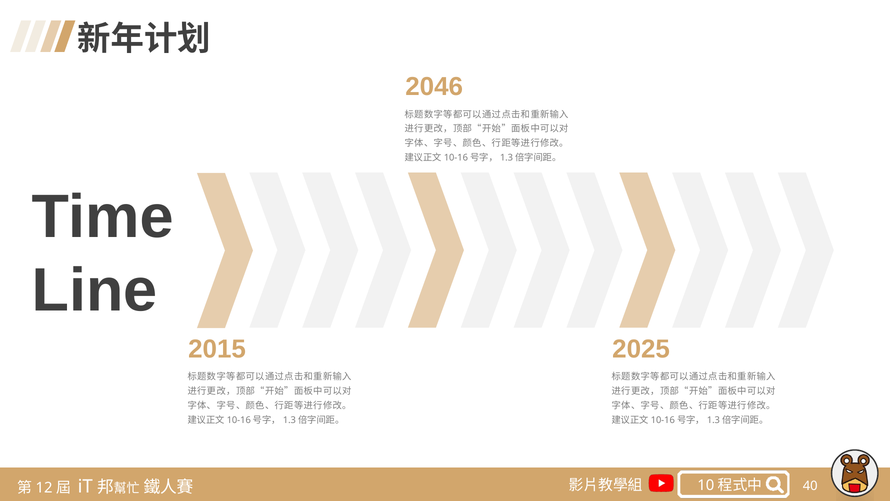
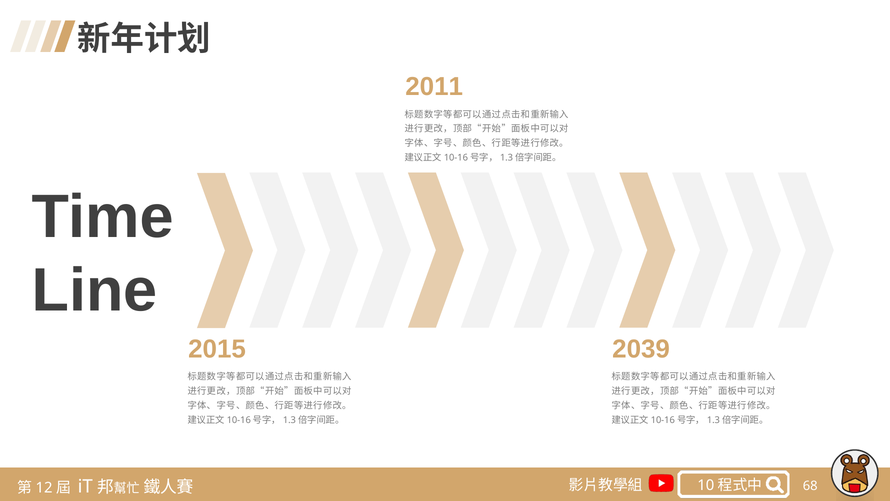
2046: 2046 -> 2011 (434, 87)
2025: 2025 -> 2039 (641, 349)
40: 40 -> 68 (810, 485)
